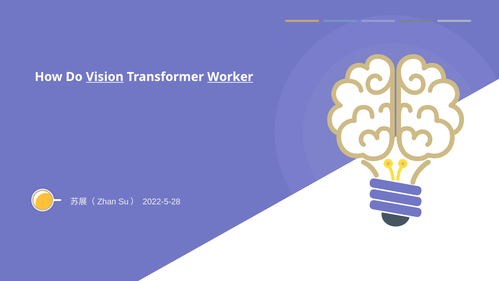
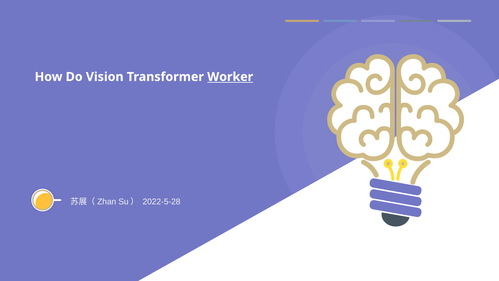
Vision underline: present -> none (105, 77)
